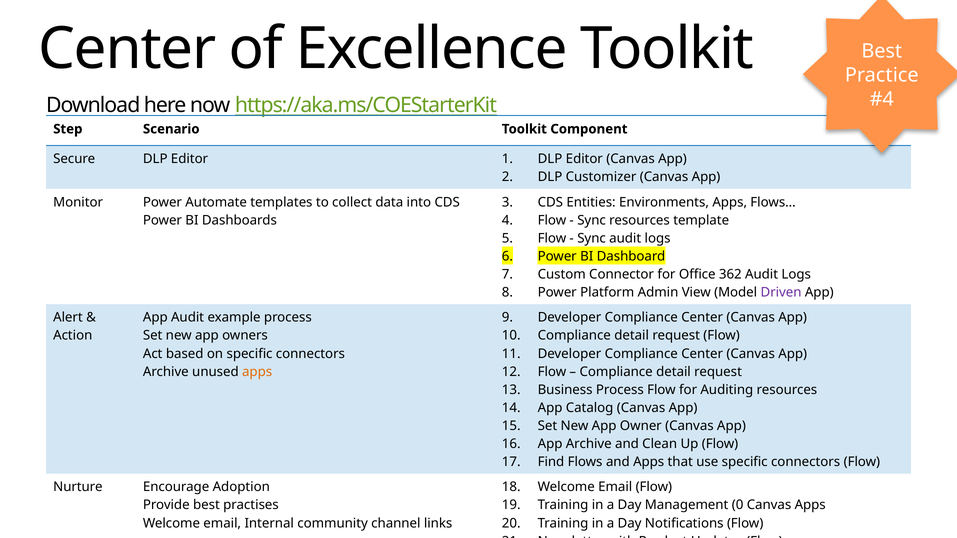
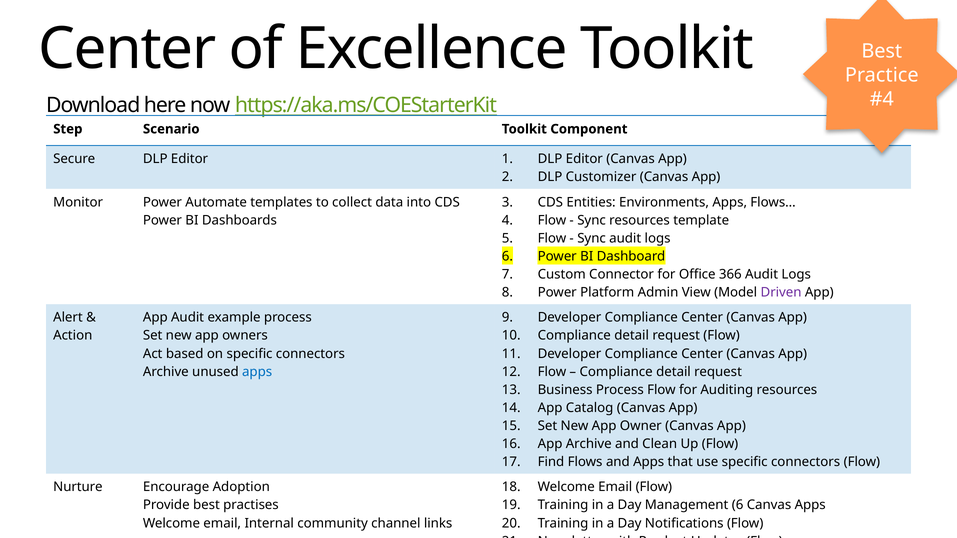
362: 362 -> 366 (730, 274)
apps colour: orange -> blue (257, 372)
Management 0: 0 -> 6 (738, 505)
